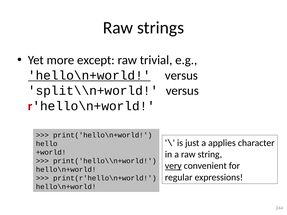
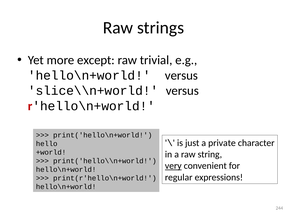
hello\n+world underline: present -> none (89, 76)
split\\n+world: split\\n+world -> slice\\n+world (93, 91)
applies: applies -> private (222, 143)
